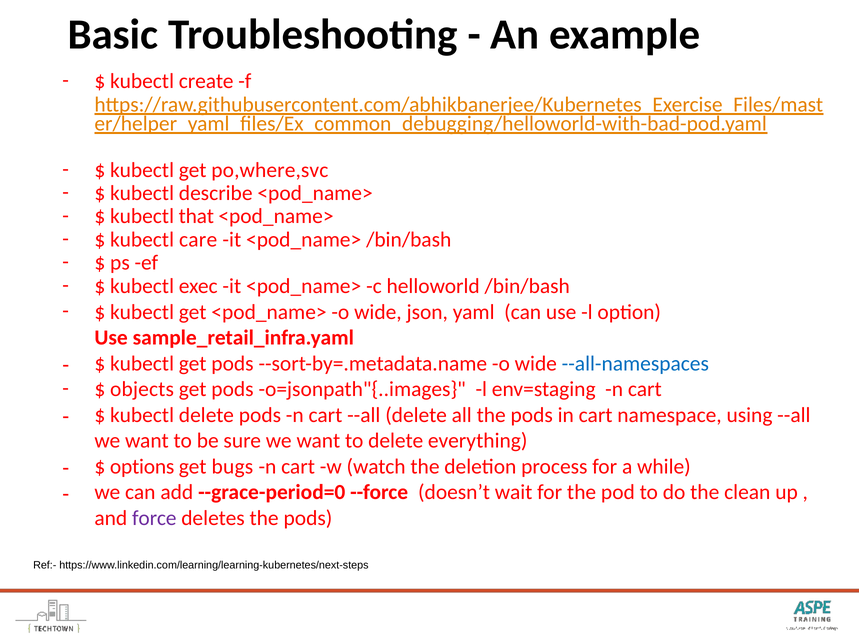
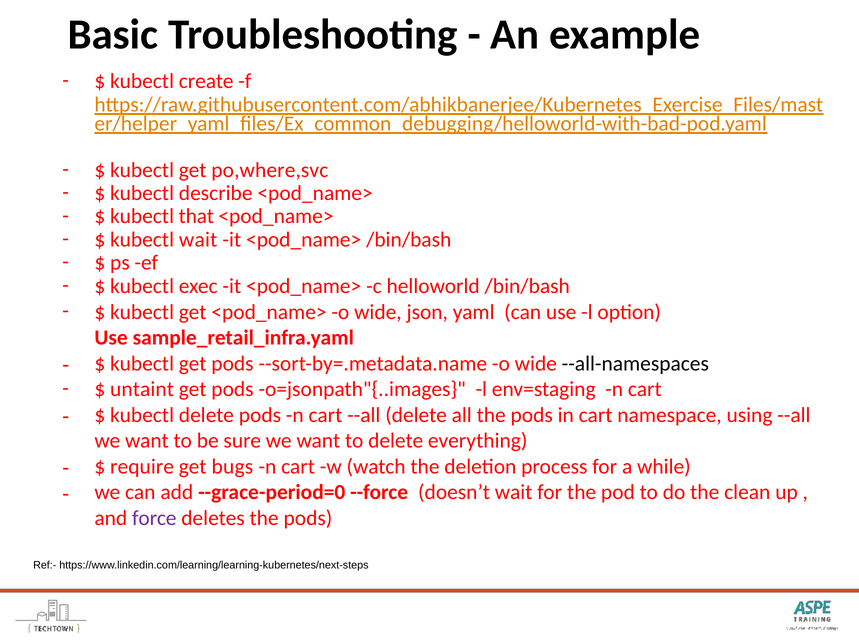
kubectl care: care -> wait (198, 240)
--all-namespaces colour: blue -> black (635, 364)
objects: objects -> untaint (142, 389)
options: options -> require (142, 467)
